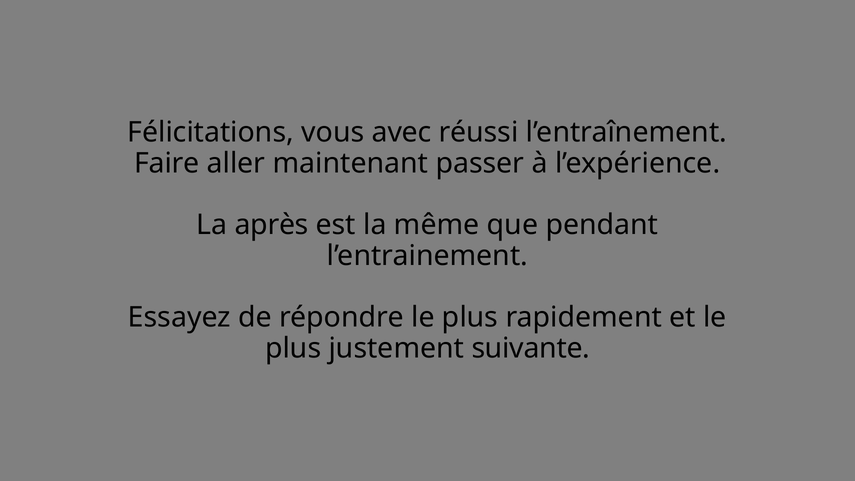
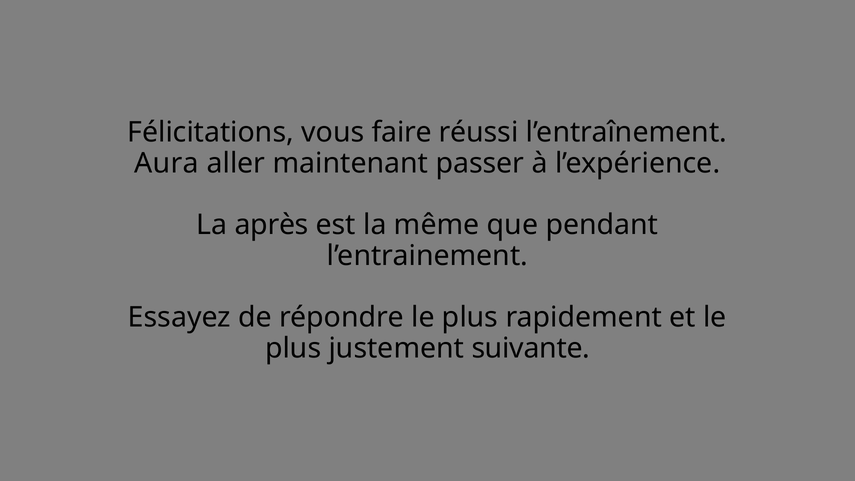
avec: avec -> faire (402, 132)
Faire: Faire -> Aura (167, 163)
